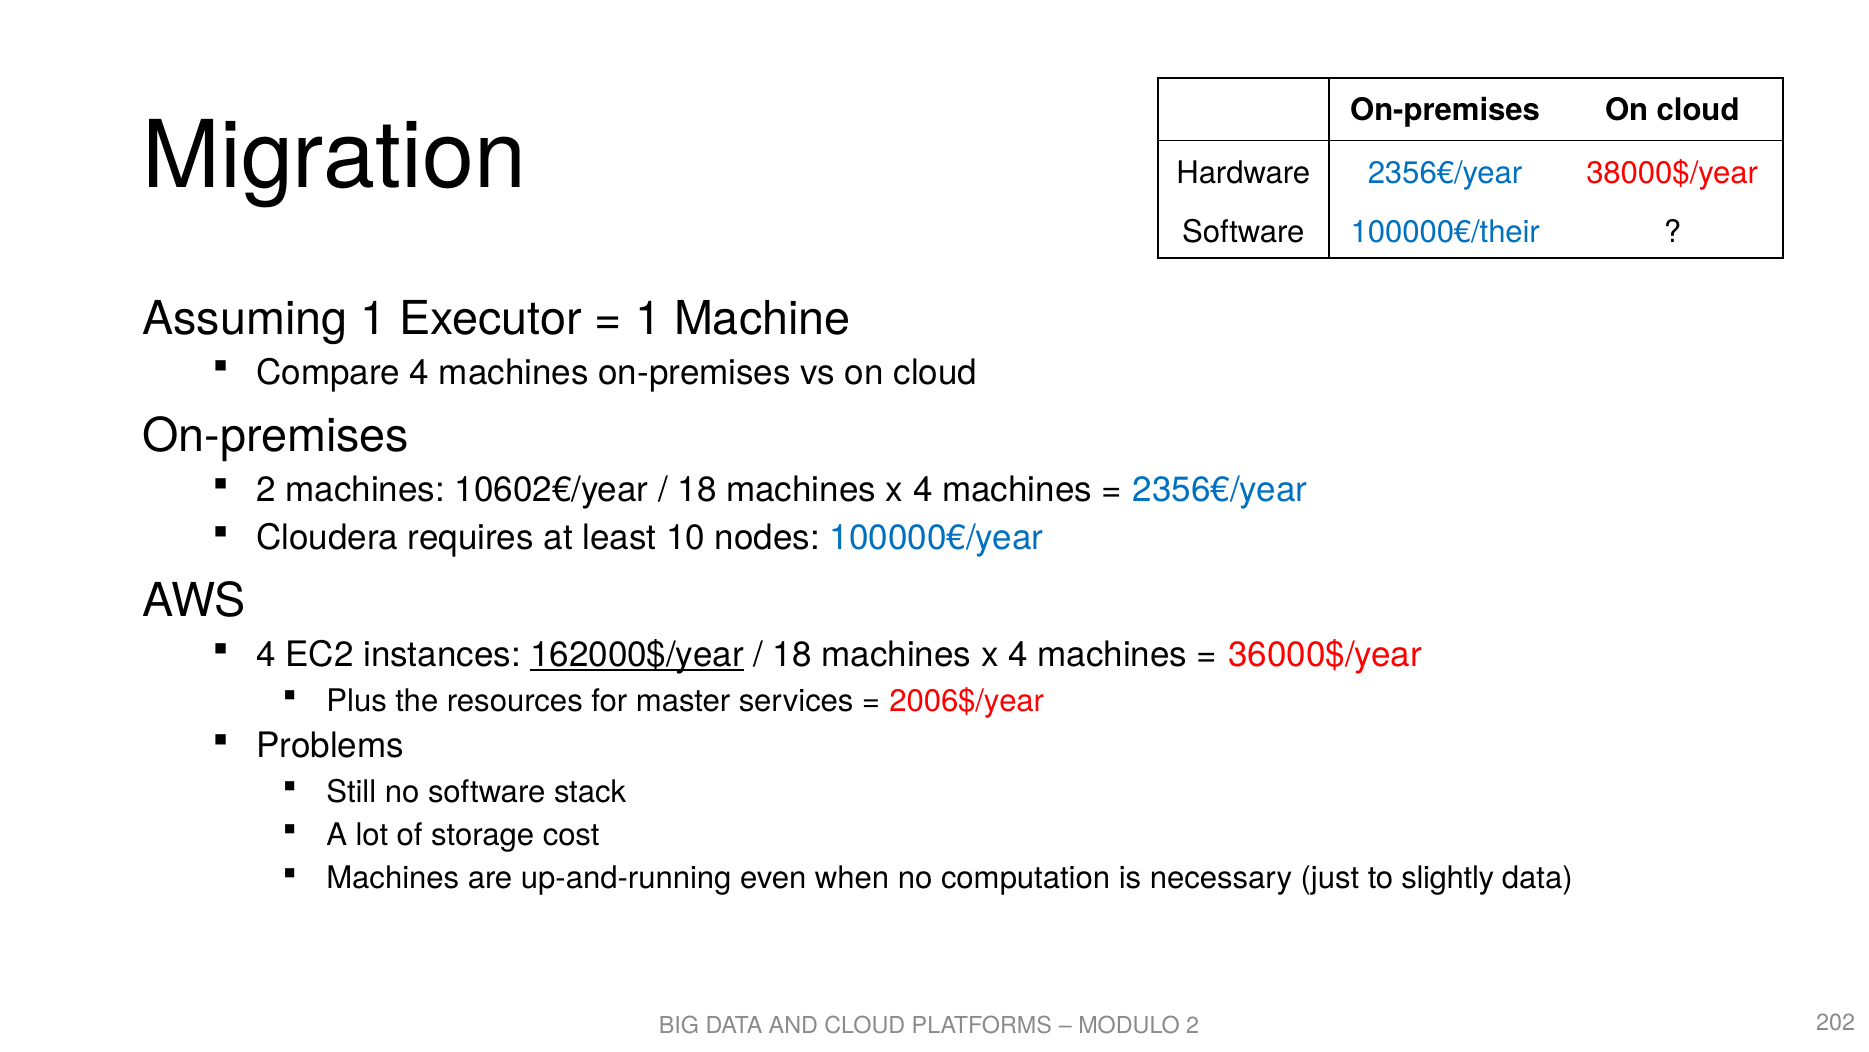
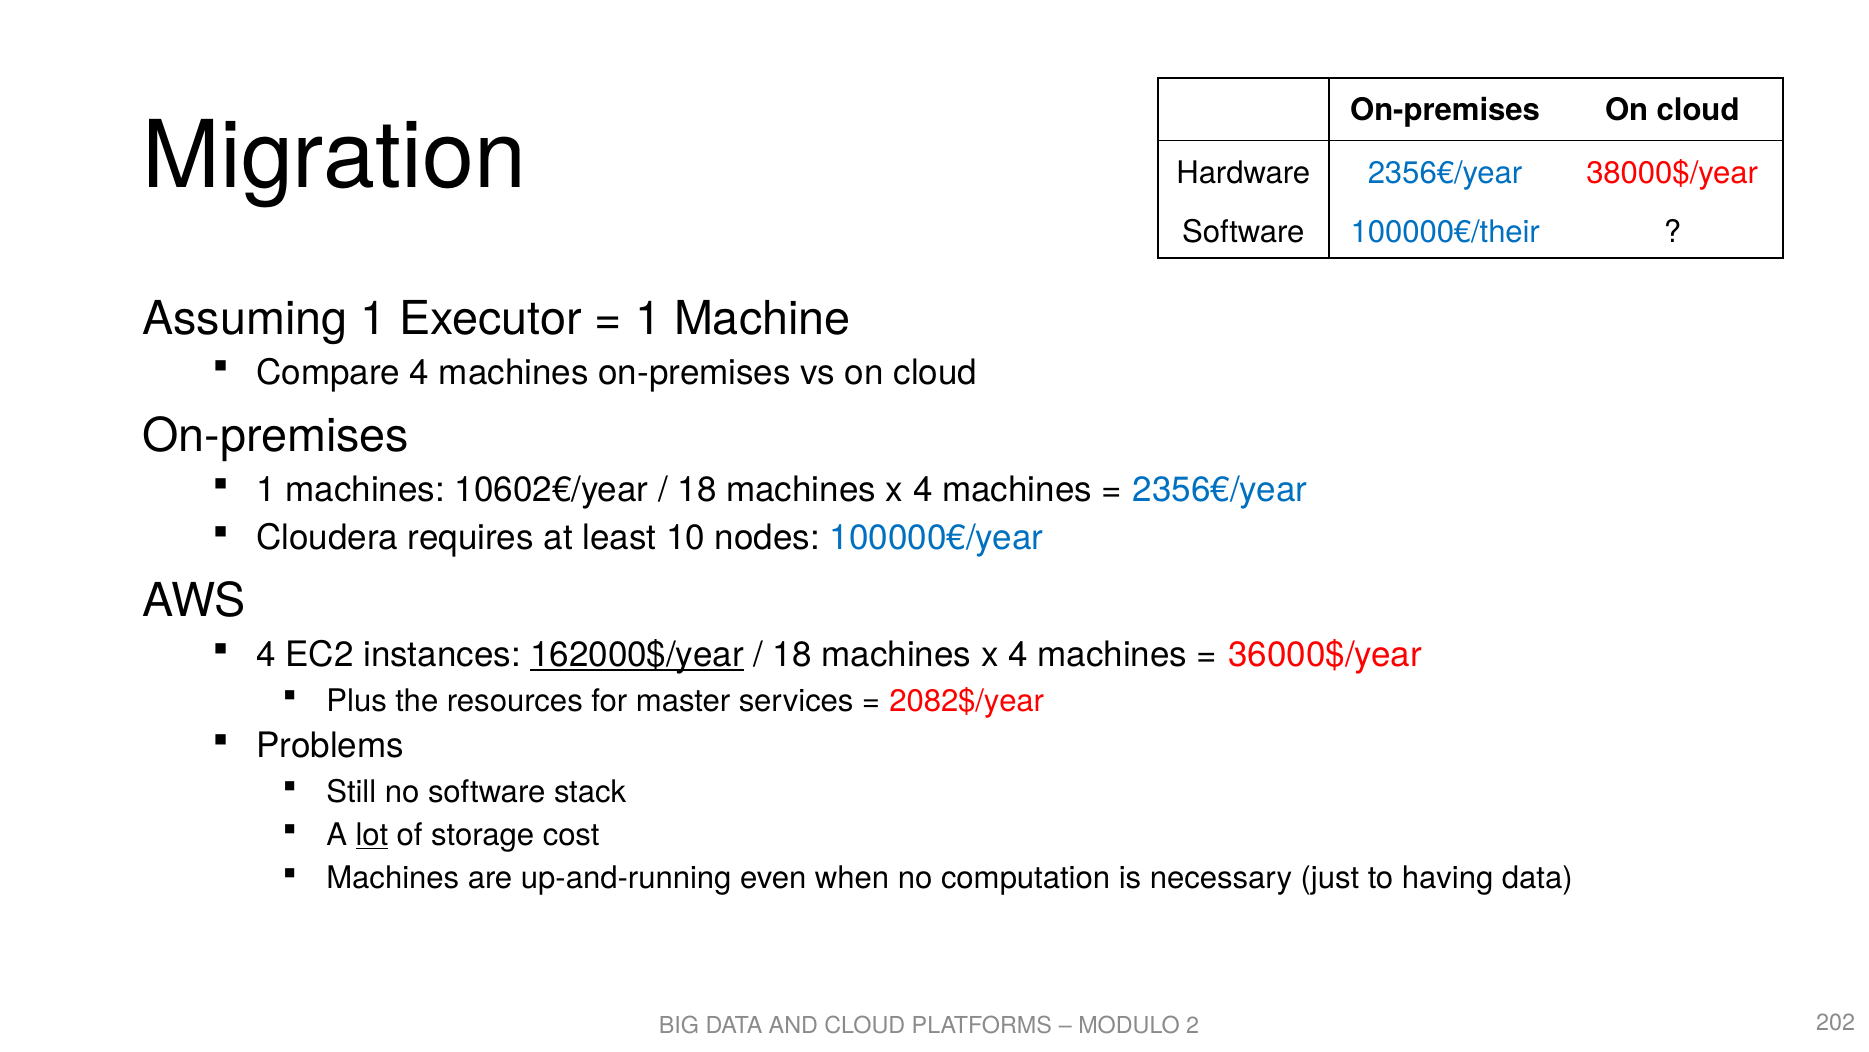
2: 2 -> 1 (266, 490)
2006$/year: 2006$/year -> 2082$/year (967, 700)
lot underline: none -> present (372, 835)
slightly: slightly -> having (1448, 878)
